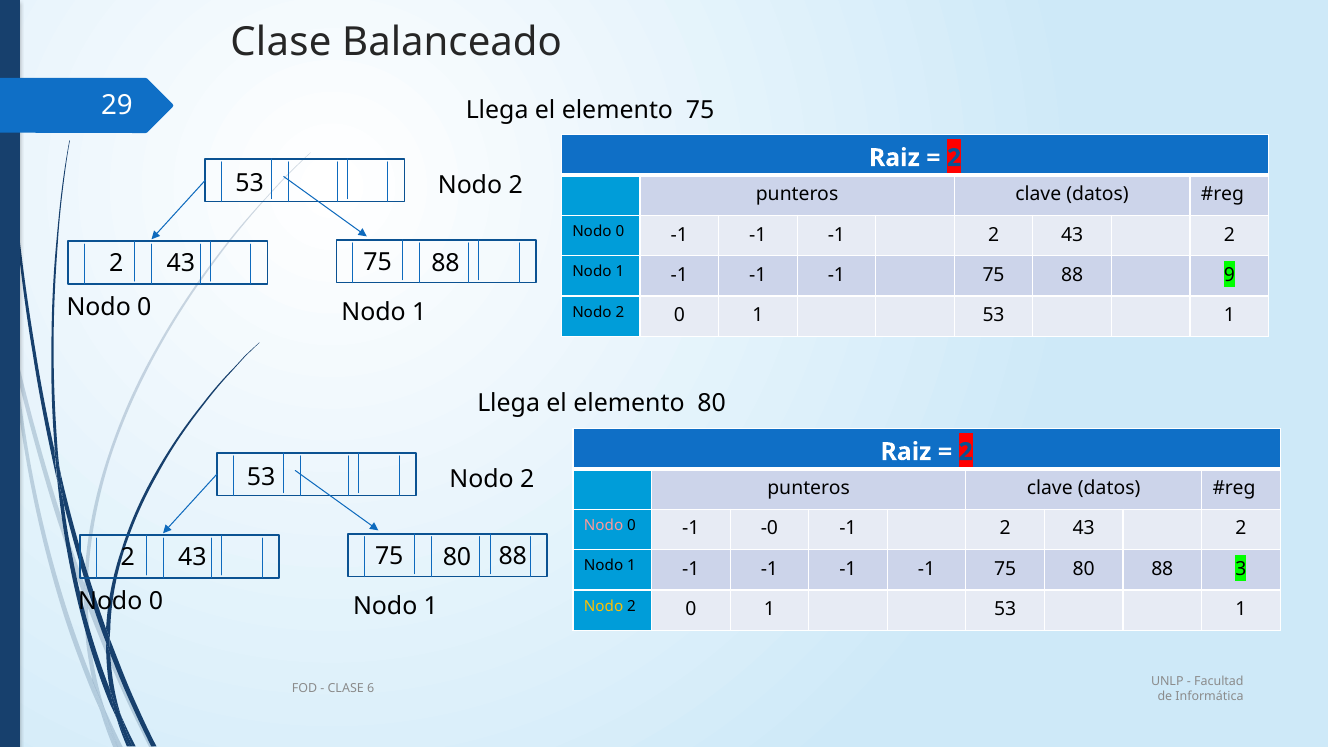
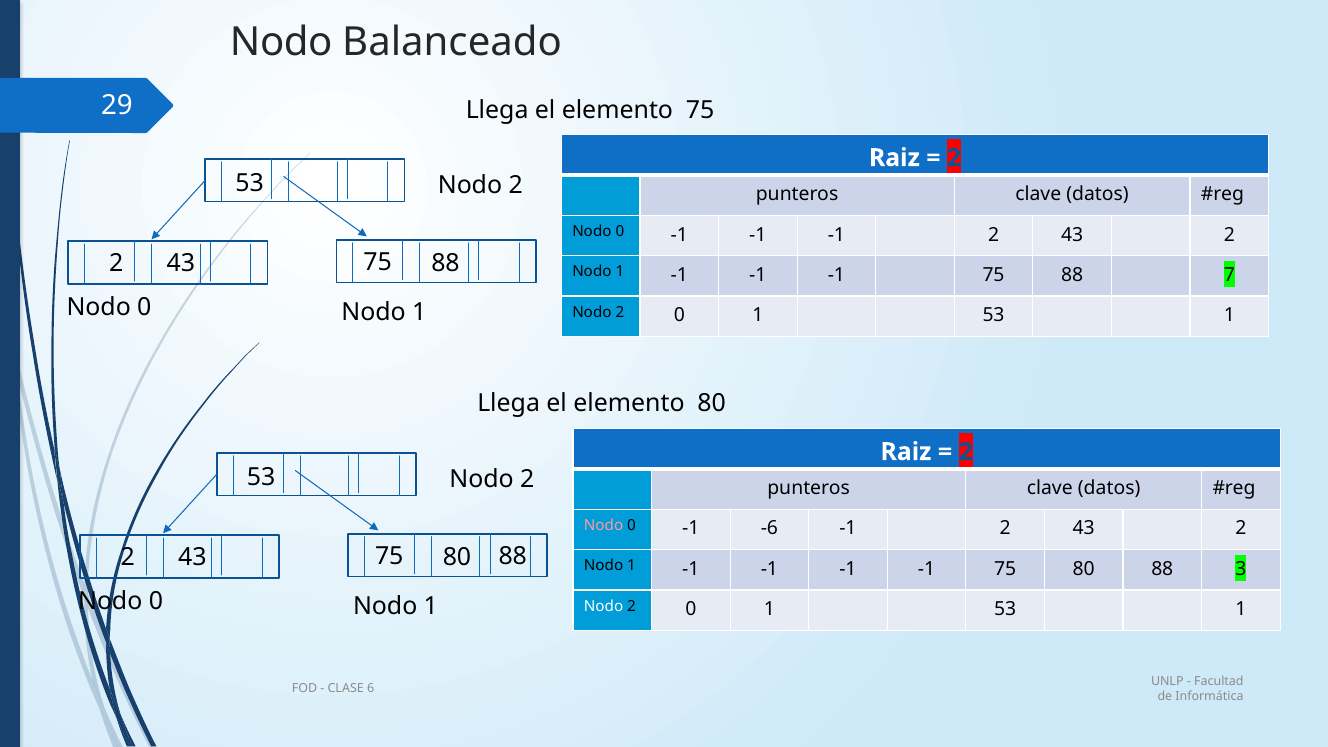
Clase: Clase -> Nodo (281, 42)
9: 9 -> 7 (1229, 275)
-0: -0 -> -6 (769, 529)
Nodo colour: yellow -> white (604, 606)
